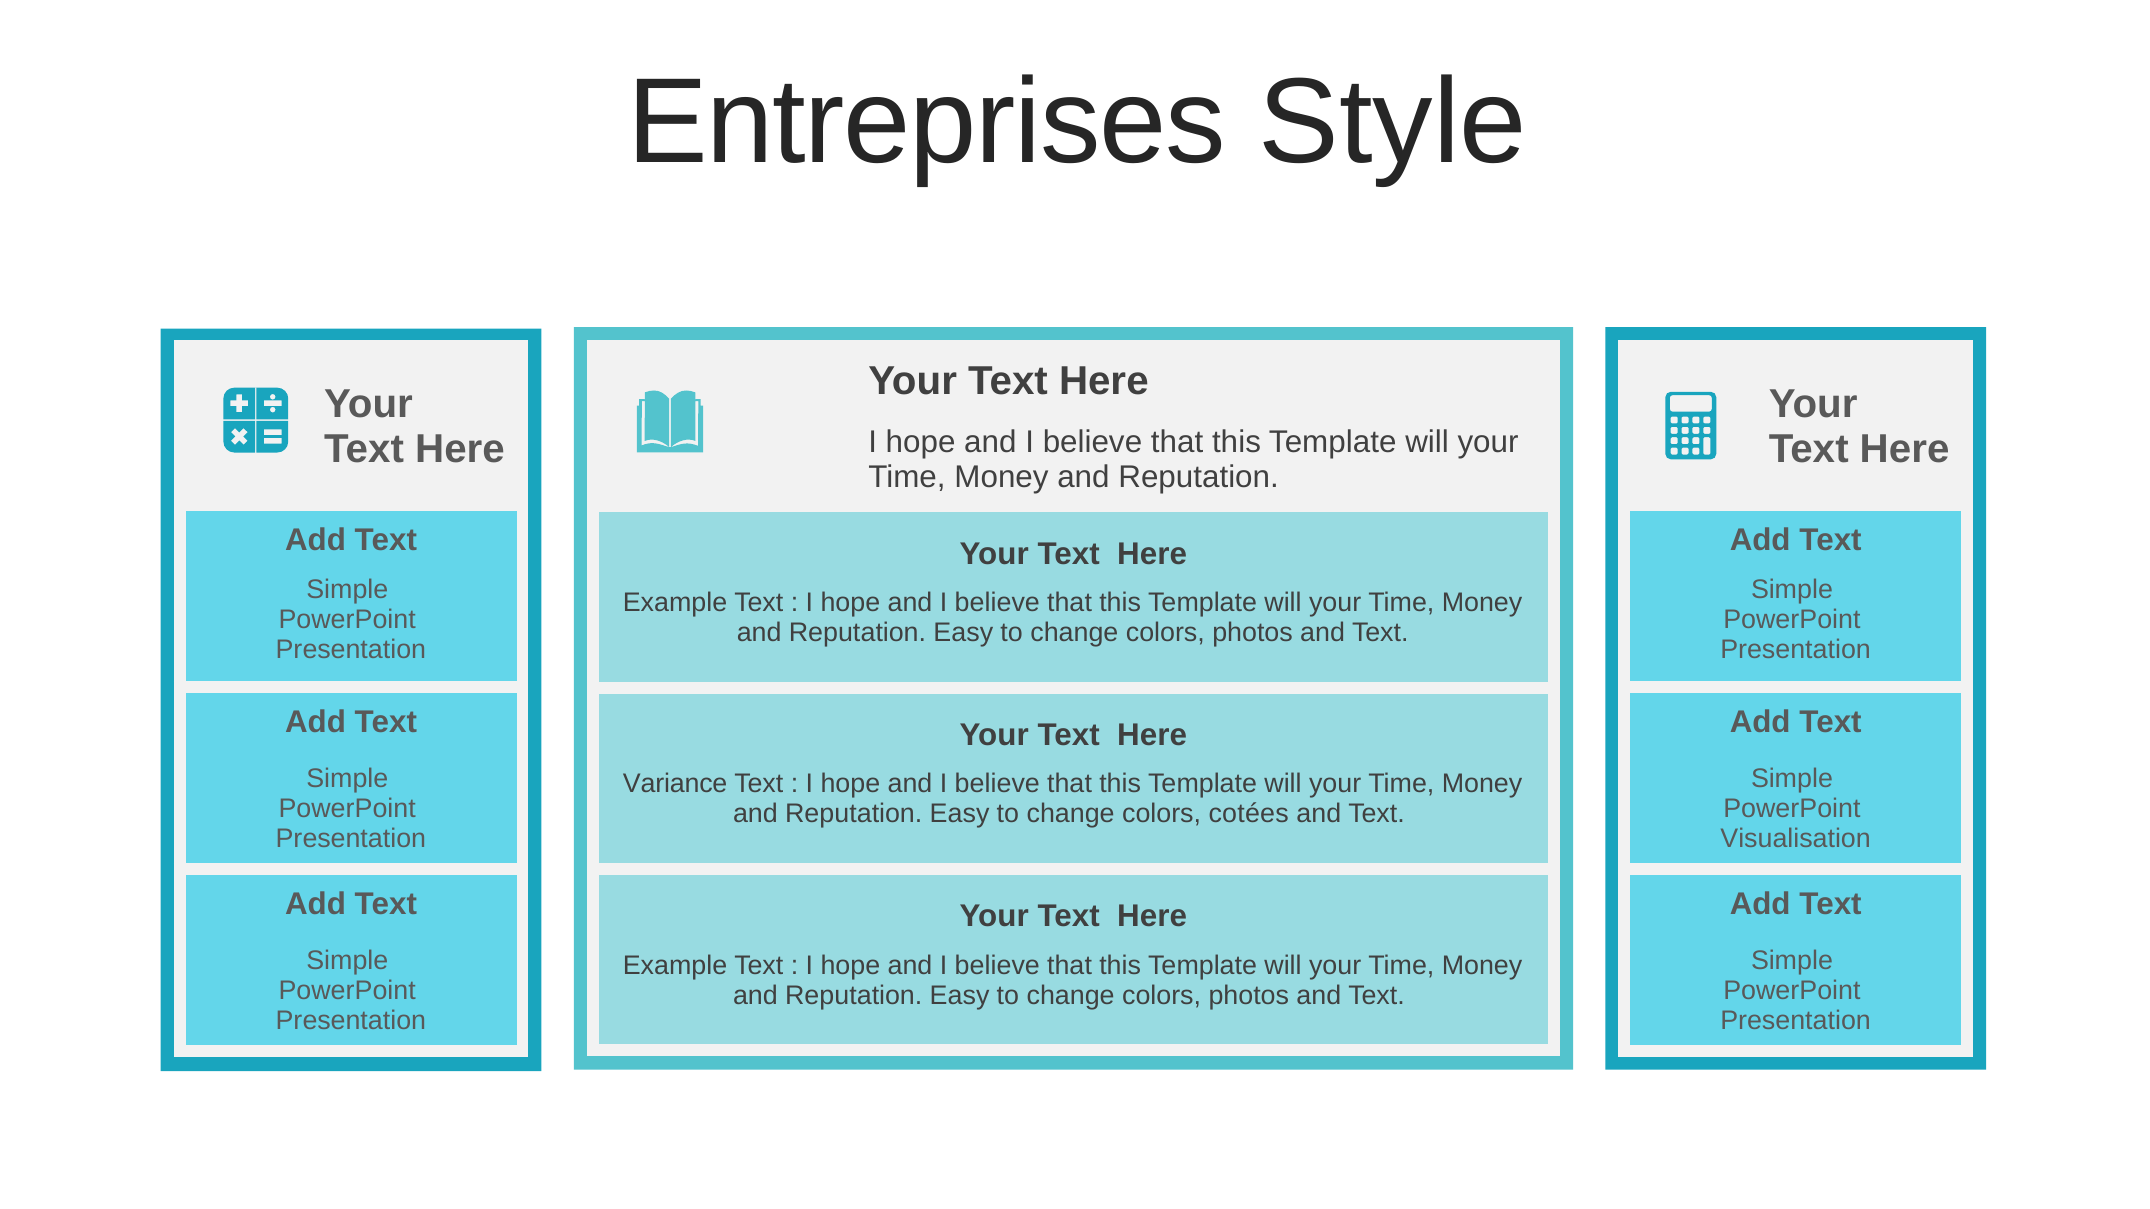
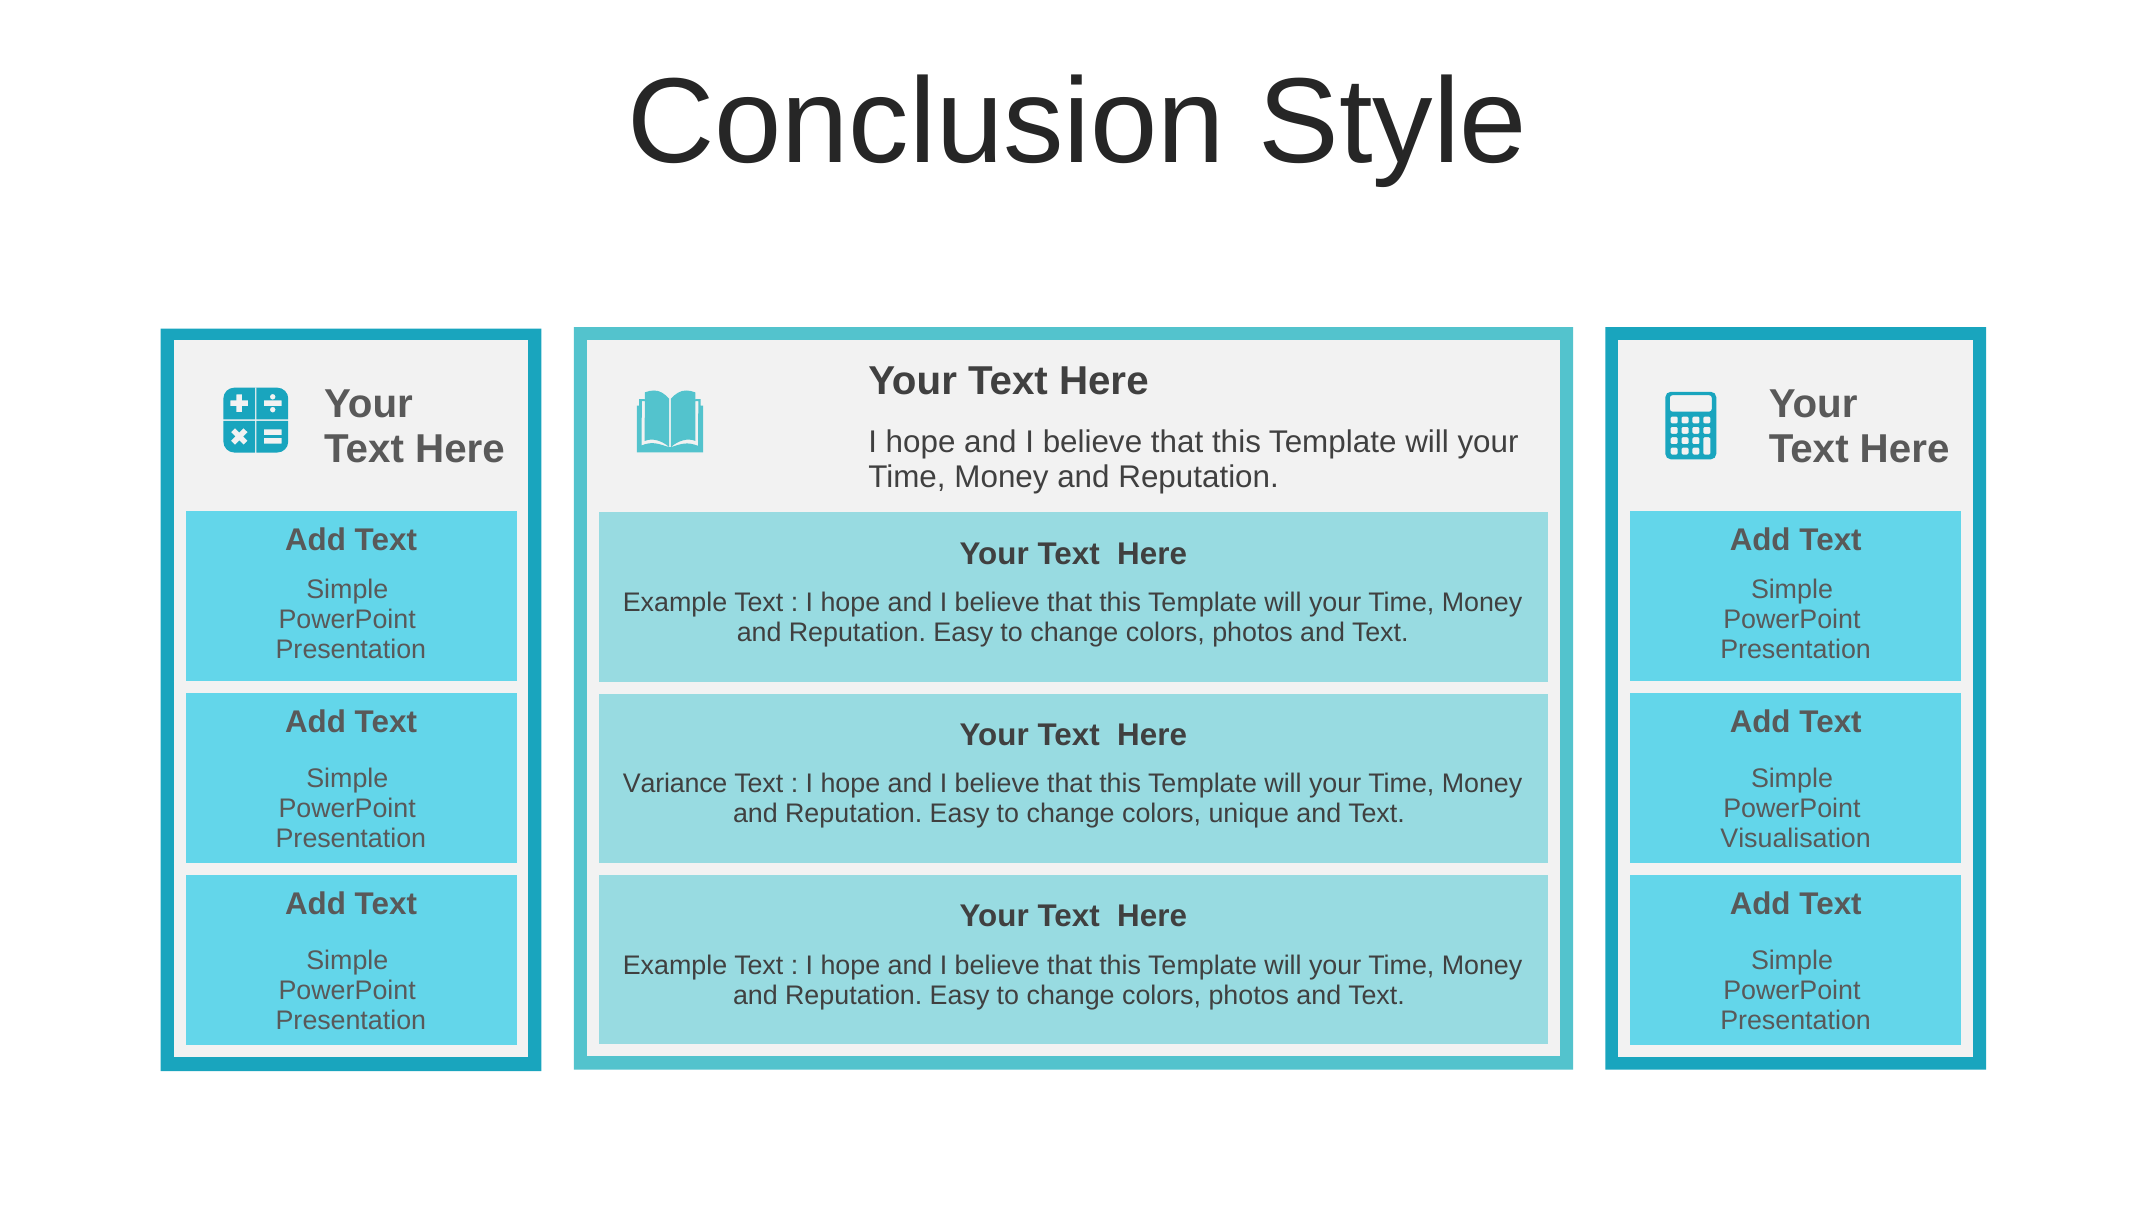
Entreprises: Entreprises -> Conclusion (926, 123)
cotées: cotées -> unique (1249, 814)
